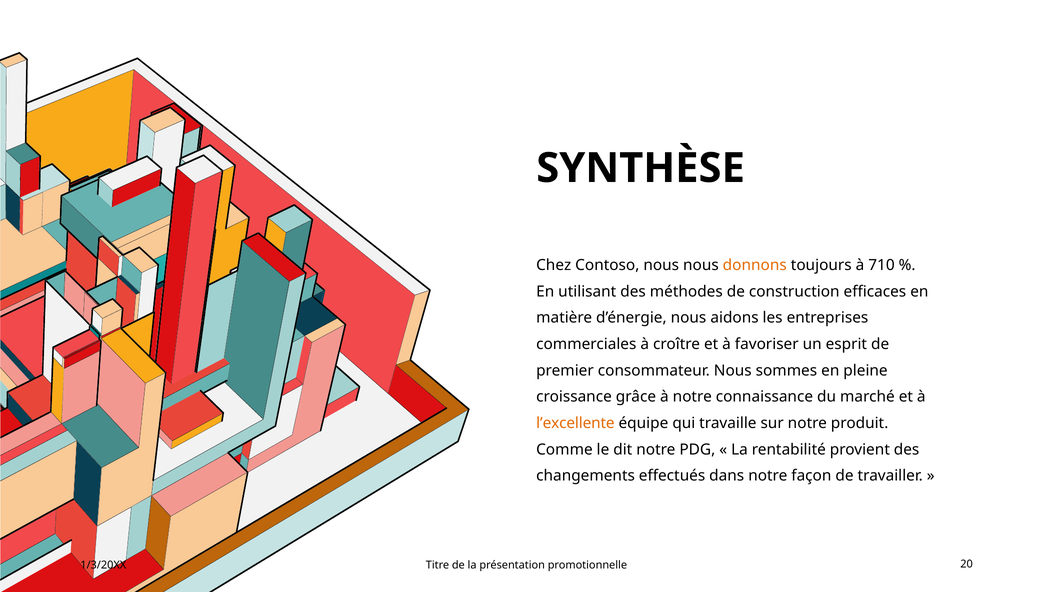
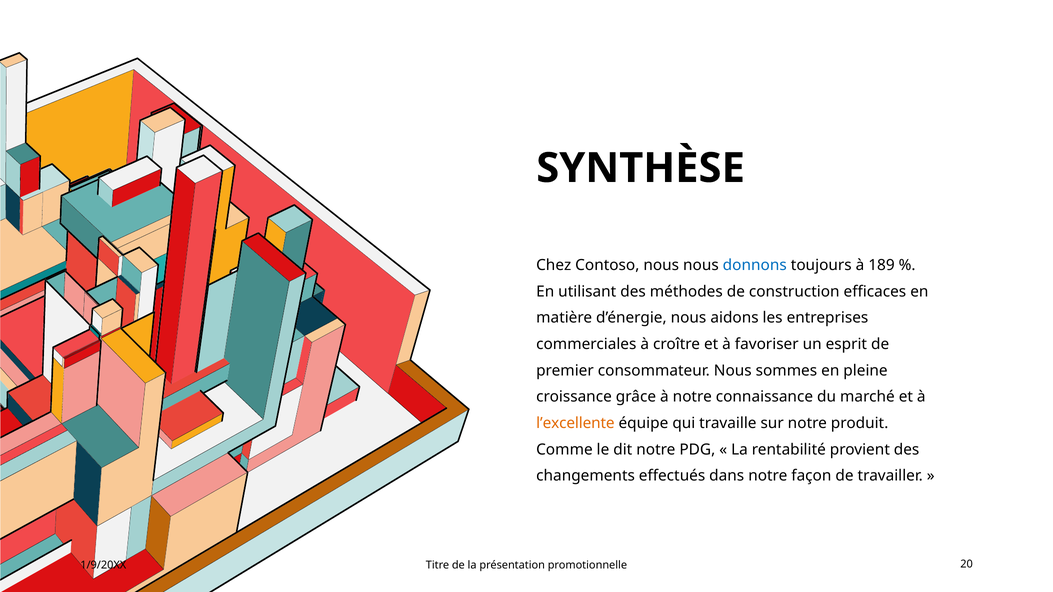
donnons colour: orange -> blue (755, 265)
710: 710 -> 189 (882, 265)
1/3/20XX: 1/3/20XX -> 1/9/20XX (103, 565)
